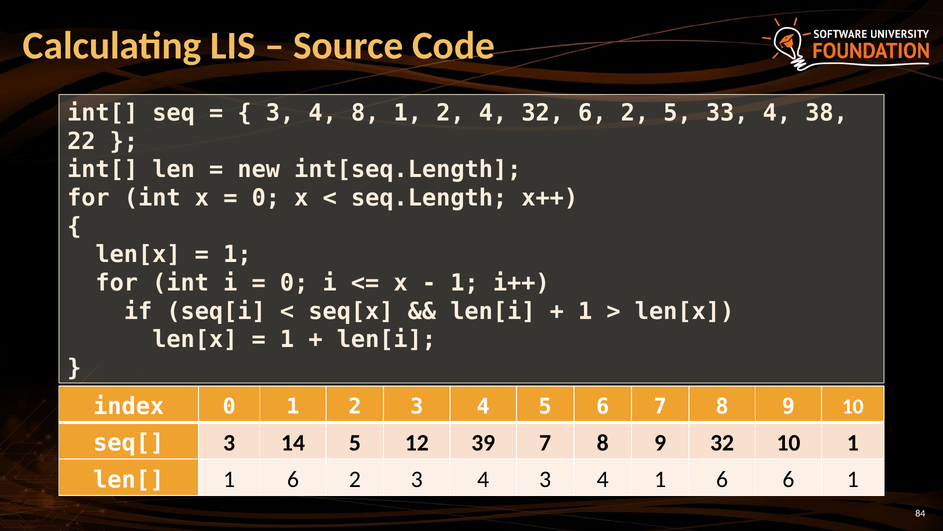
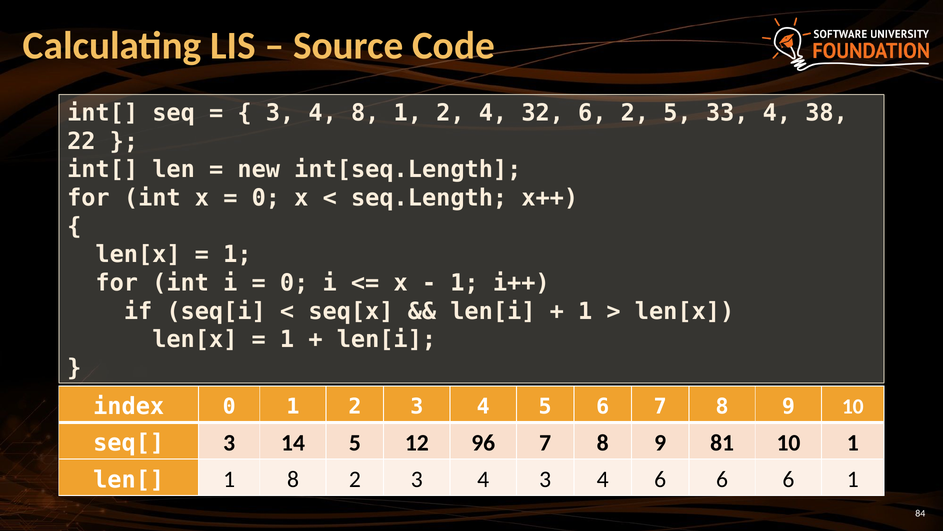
39: 39 -> 96 (483, 443)
9 32: 32 -> 81 (722, 443)
len[ 1 6: 6 -> 8 (293, 479)
4 1: 1 -> 6 (660, 479)
